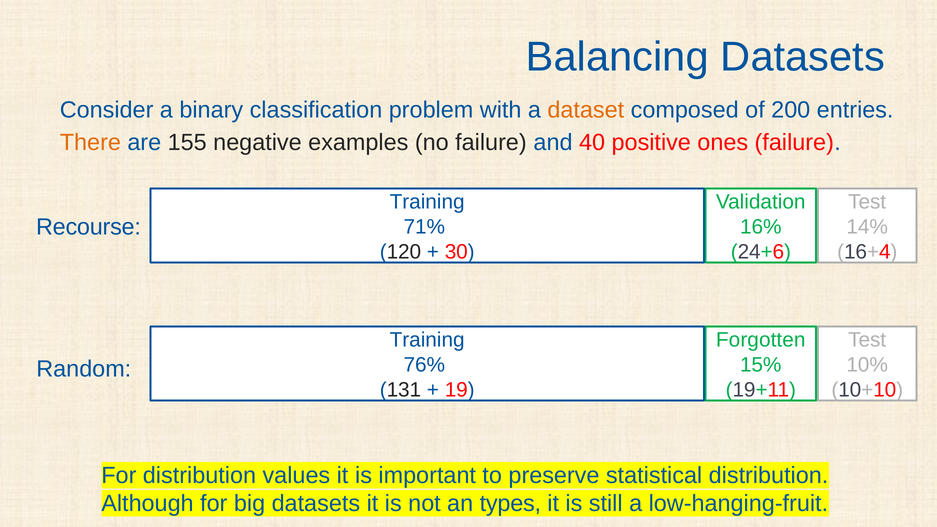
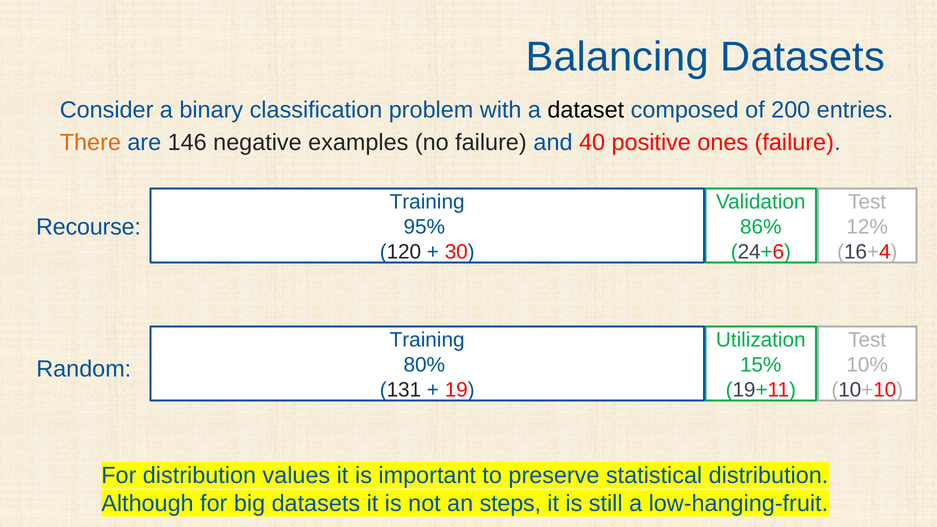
dataset colour: orange -> black (586, 110)
155: 155 -> 146 (187, 143)
71%: 71% -> 95% (424, 227)
16%: 16% -> 86% (761, 227)
14%: 14% -> 12% (867, 227)
Forgotten: Forgotten -> Utilization (761, 340)
76%: 76% -> 80% (424, 365)
types: types -> steps (510, 504)
